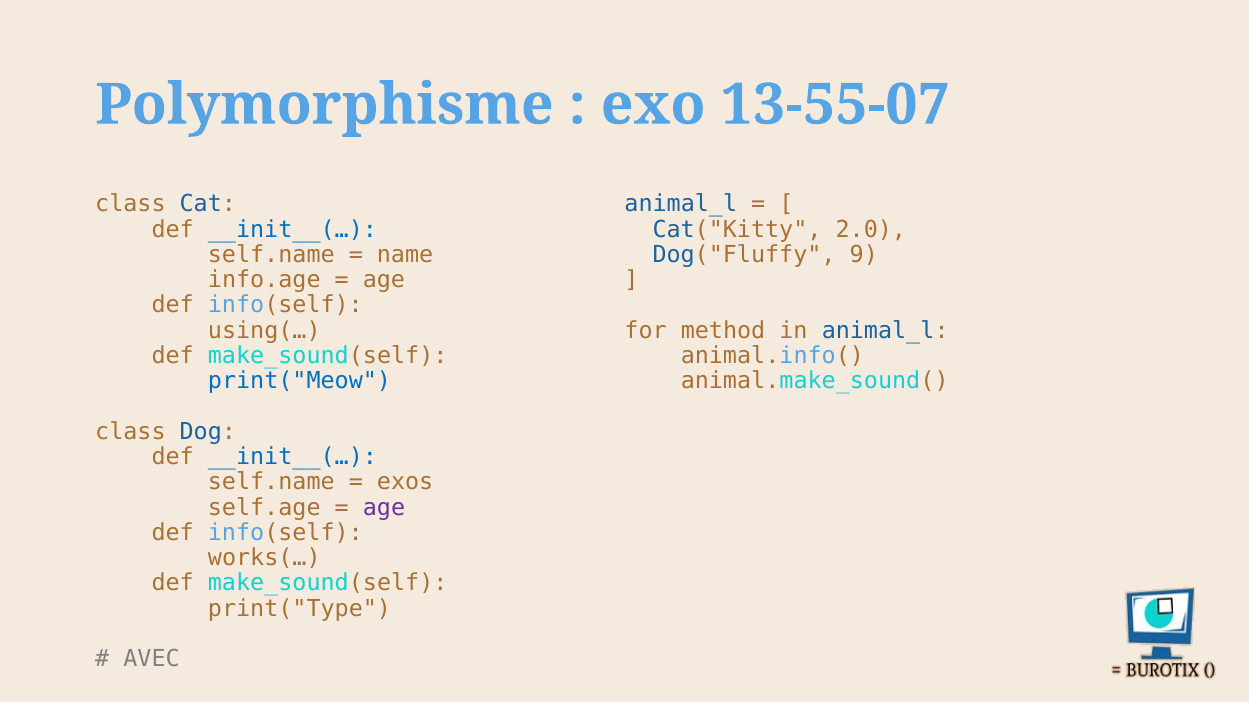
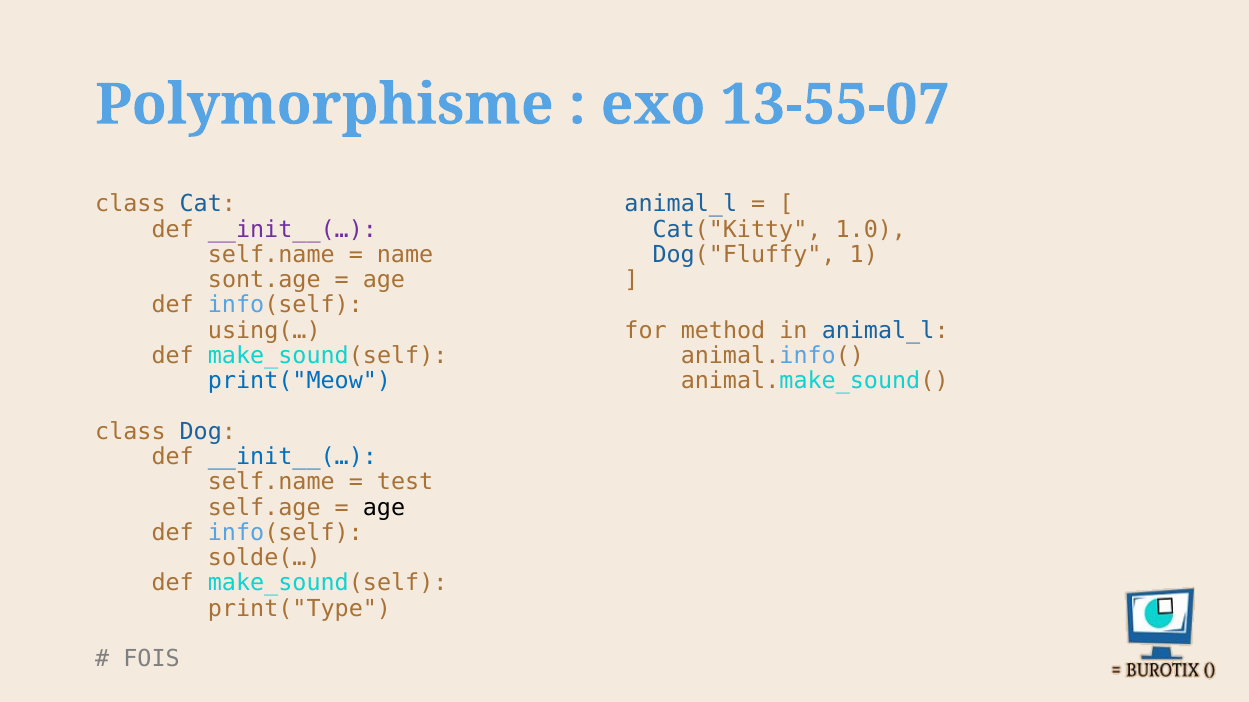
__init__(… colour: blue -> purple (292, 230)
2.0: 2.0 -> 1.0 (871, 230)
9: 9 -> 1 (864, 255)
info.age: info.age -> sont.age (264, 280)
exos: exos -> test (405, 482)
age colour: purple -> black (384, 508)
works(…: works(… -> solde(… (264, 558)
AVEC: AVEC -> FOIS (152, 660)
